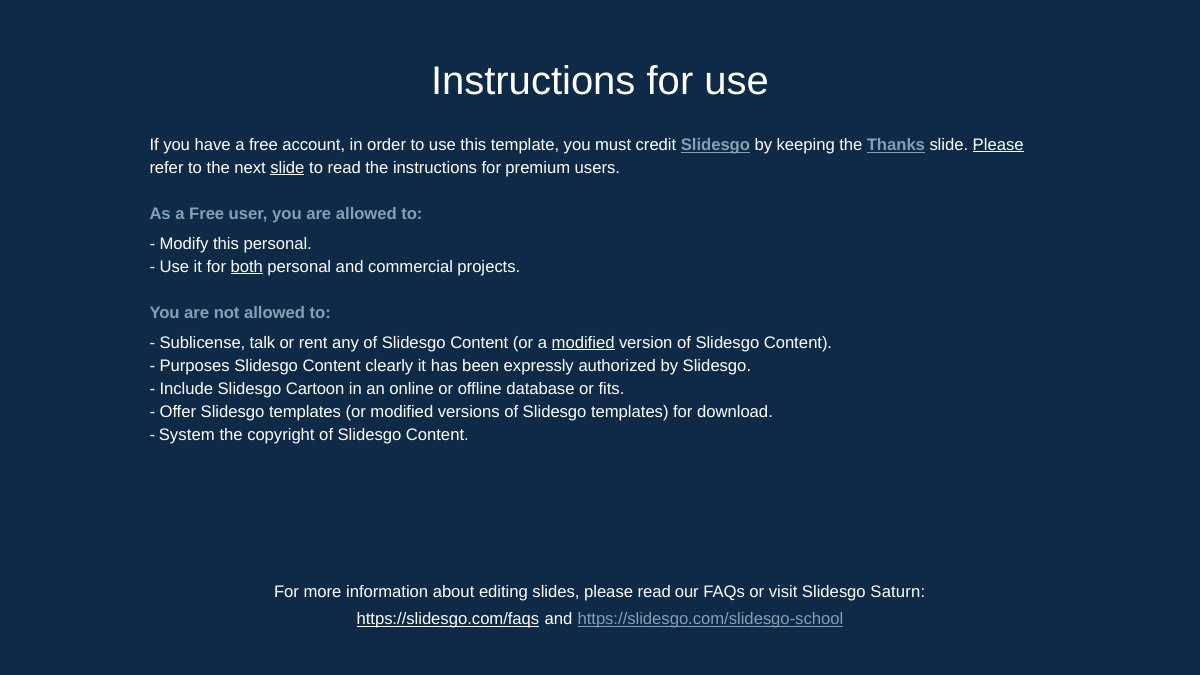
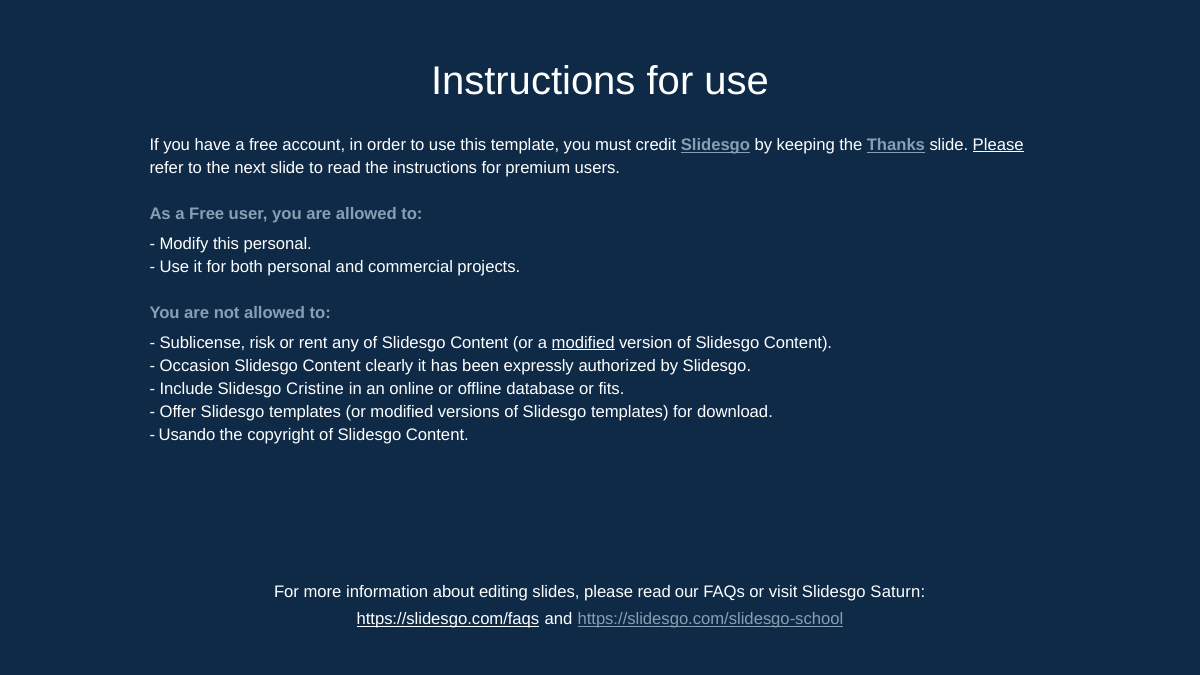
slide underline: present -> none (287, 168)
both underline: present -> none (247, 267)
talk: talk -> risk (262, 343)
Purposes: Purposes -> Occasion (195, 366)
Cartoon: Cartoon -> Cristine (315, 389)
System: System -> Usando (187, 435)
